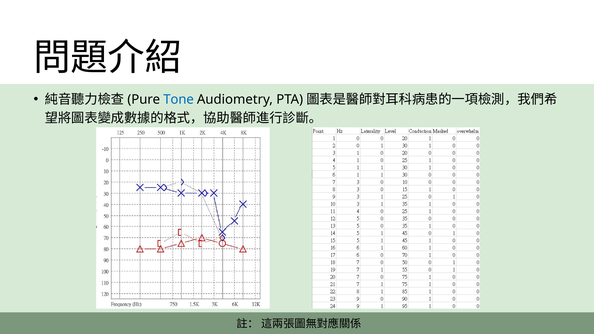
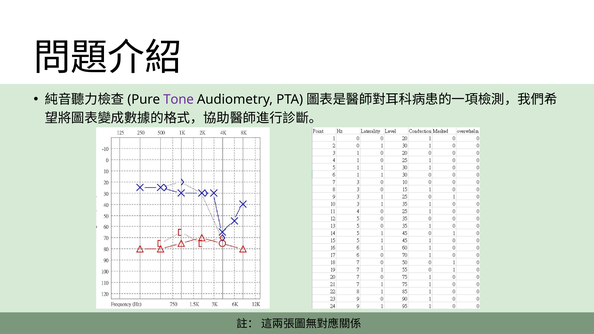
Tone colour: blue -> purple (179, 100)
